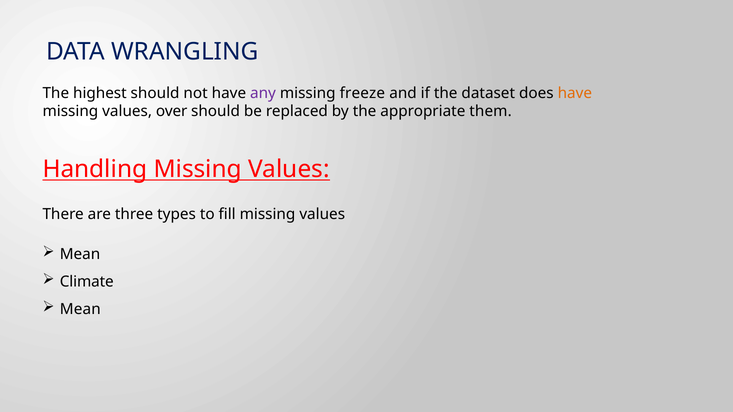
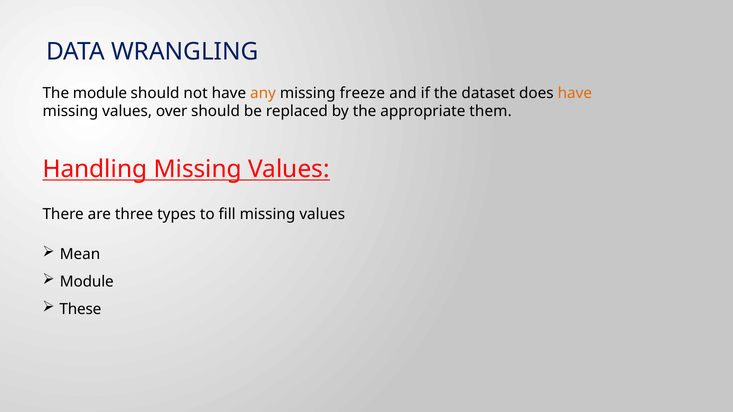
The highest: highest -> module (100, 93)
any colour: purple -> orange (263, 93)
Climate: Climate -> Module (87, 282)
Mean: Mean -> These (80, 310)
